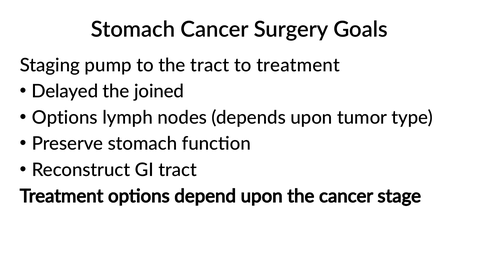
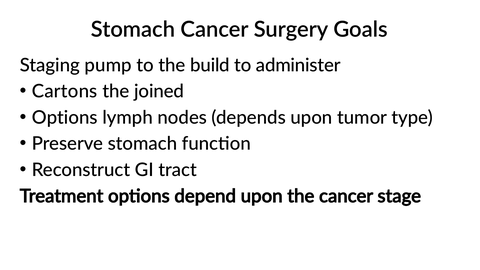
the tract: tract -> build (210, 65)
to treatment: treatment -> administer (298, 65)
Delayed: Delayed -> Cartons (65, 91)
